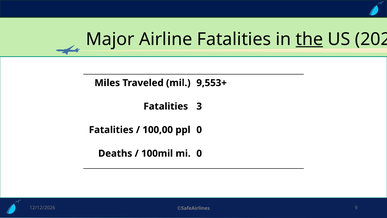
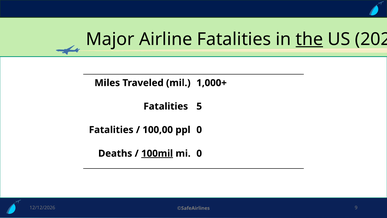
9,553+: 9,553+ -> 1,000+ (212, 83)
3: 3 -> 5 (199, 106)
100mil underline: none -> present (157, 153)
